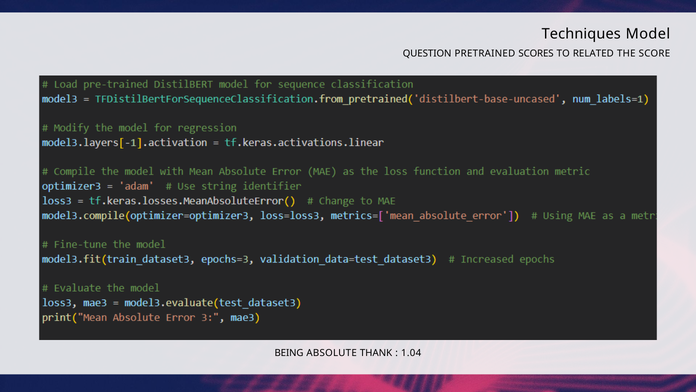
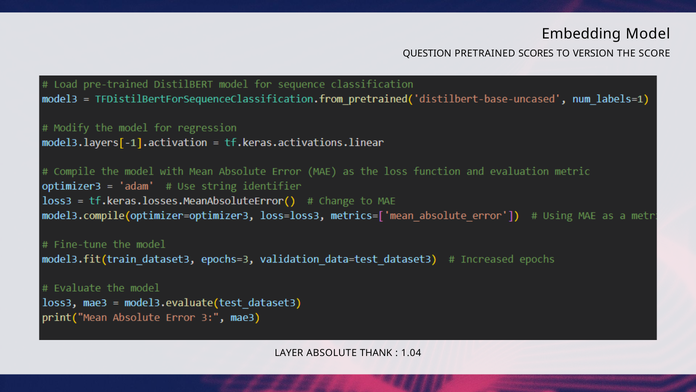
Techniques: Techniques -> Embedding (581, 34)
RELATED: RELATED -> VERSION (593, 53)
BEING: BEING -> LAYER (289, 352)
